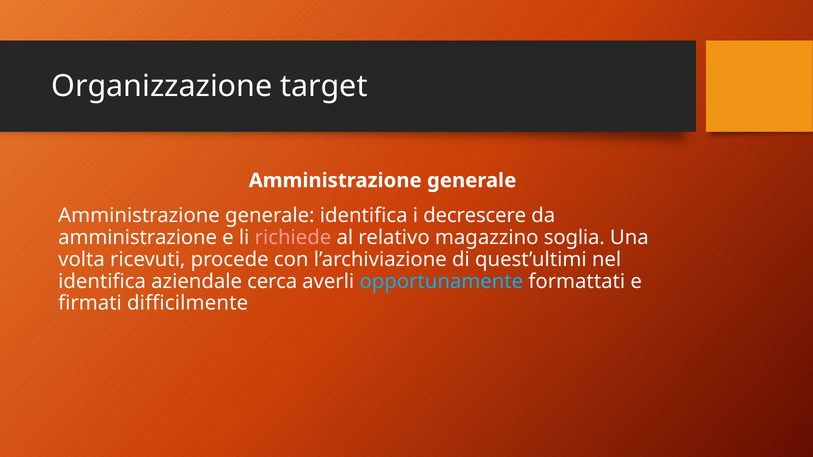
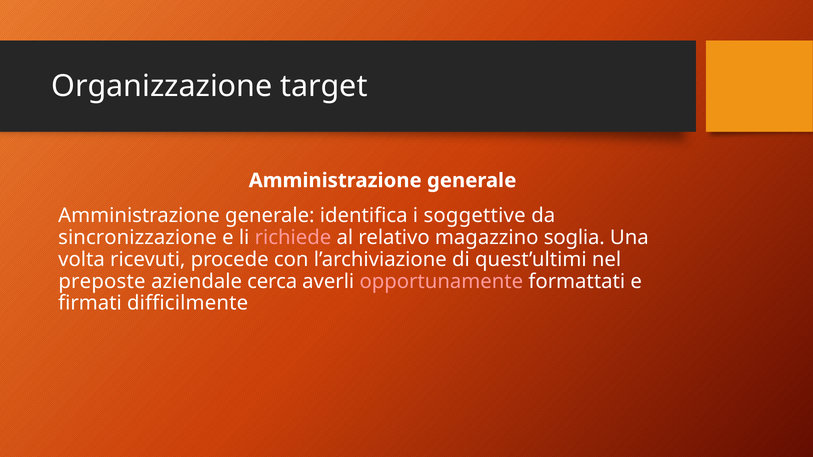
decrescere: decrescere -> soggettive (475, 216)
amministrazione: amministrazione -> sincronizzazione (138, 238)
identifica: identifica -> preposte (102, 282)
opportunamente colour: light blue -> pink (441, 282)
